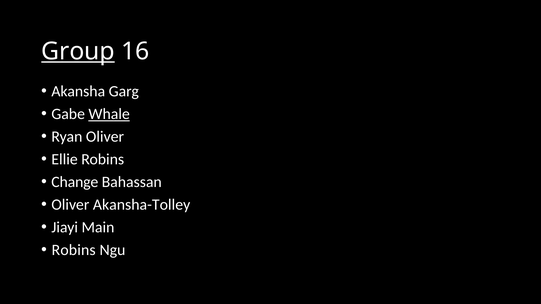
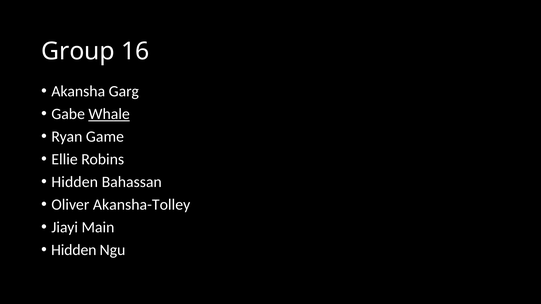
Group underline: present -> none (78, 51)
Ryan Oliver: Oliver -> Game (105, 137)
Change: Change -> Hidden (75, 182)
Robins: Robins -> Hidden (74, 250)
